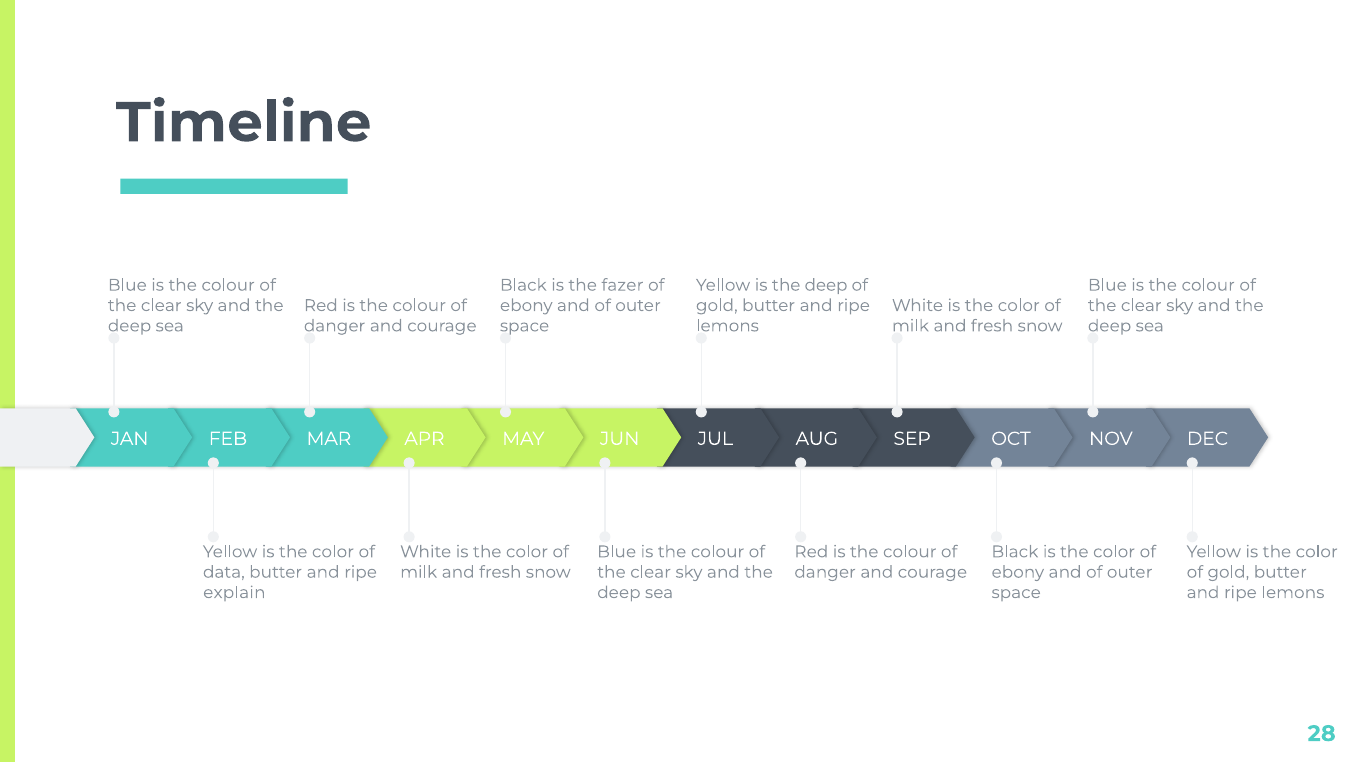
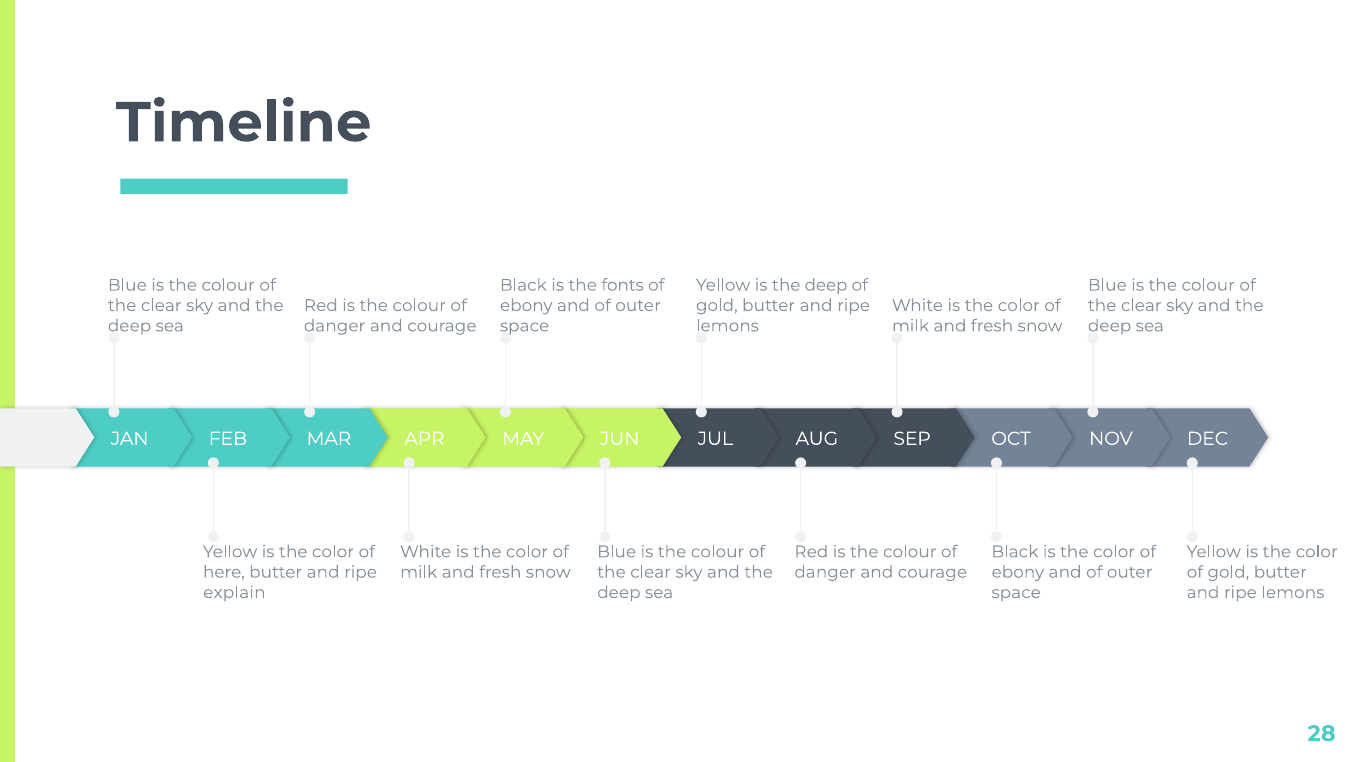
fazer: fazer -> fonts (623, 285)
data: data -> here (224, 572)
